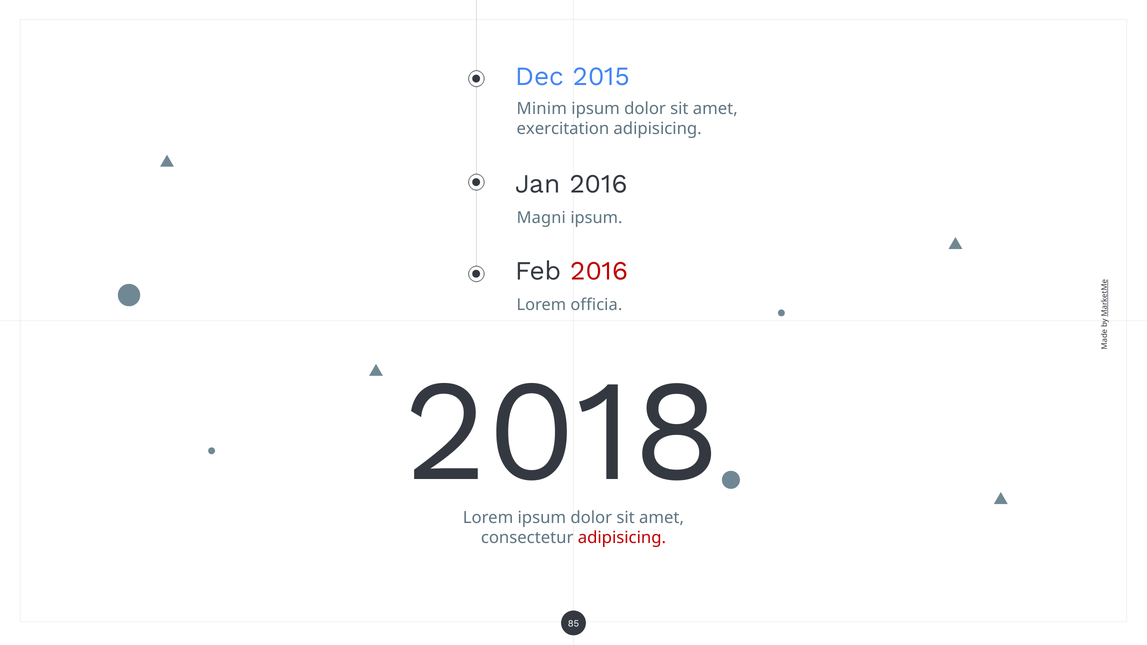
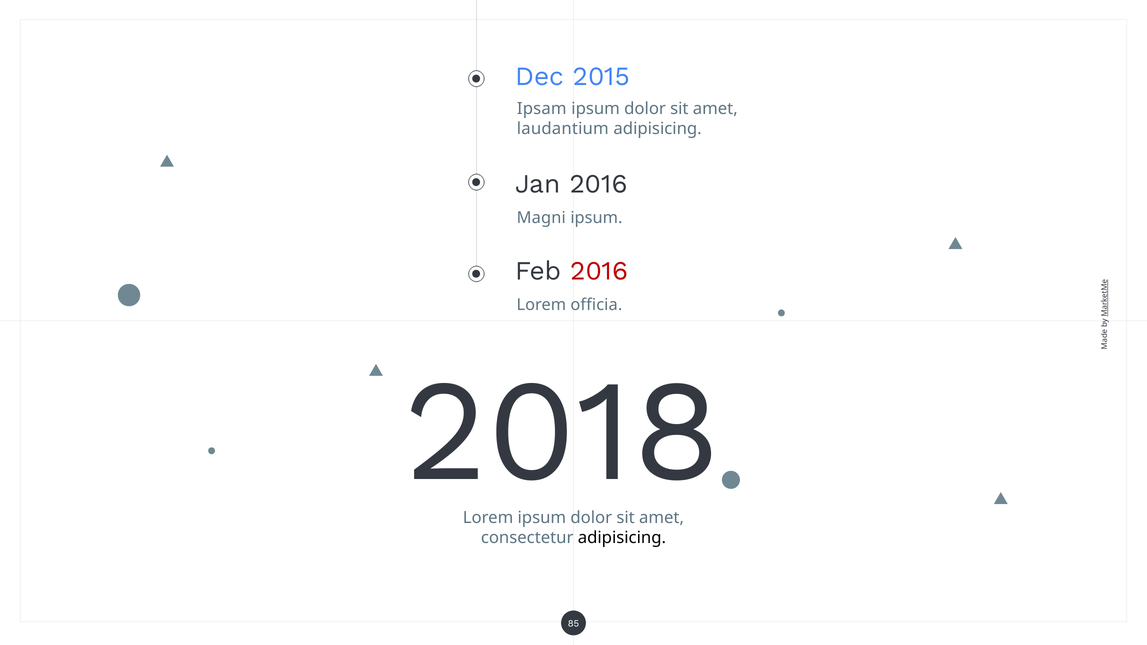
Minim: Minim -> Ipsam (542, 109)
exercitation: exercitation -> laudantium (563, 129)
adipisicing colour: red -> black (622, 538)
